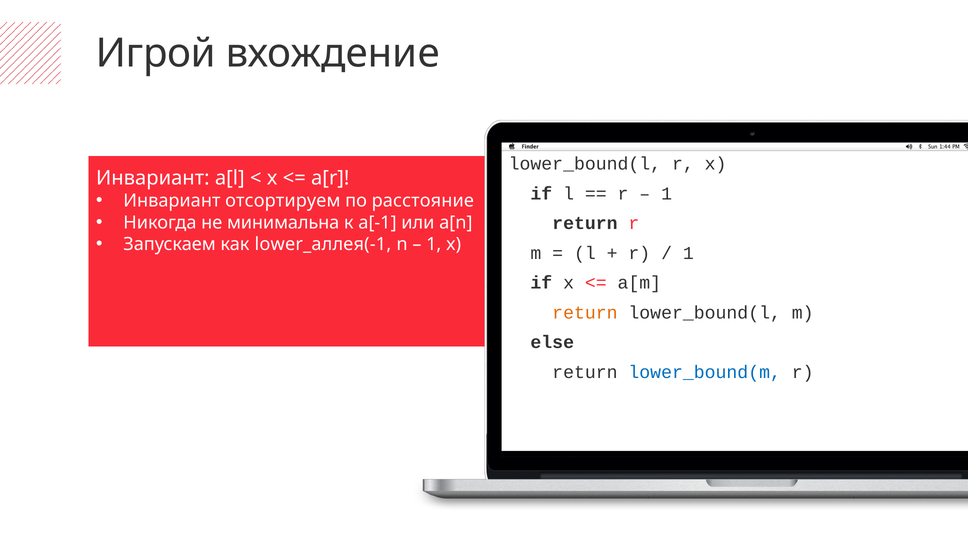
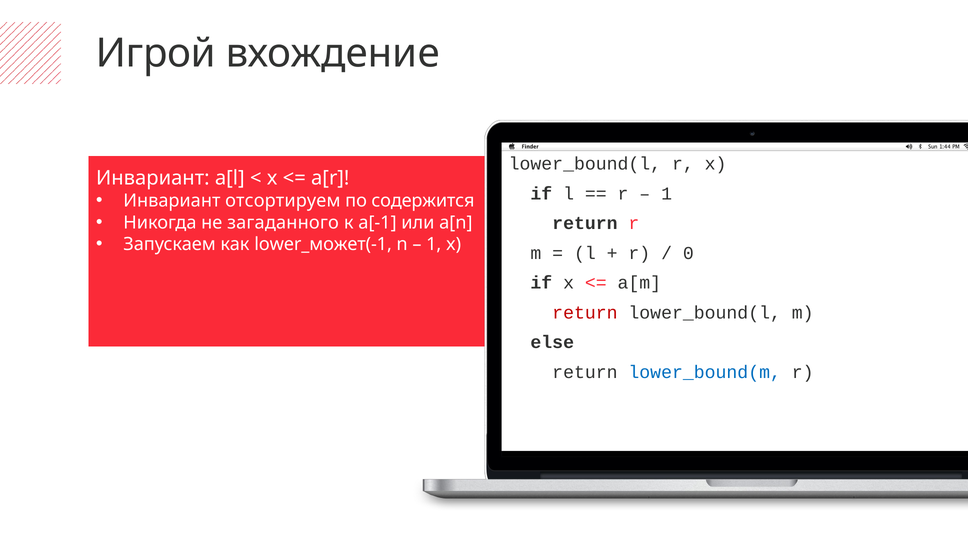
расстояние: расстояние -> содержится (423, 201)
минимальна: минимальна -> загаданного (283, 222)
lower_аллея(-1: lower_аллея(-1 -> lower_может(-1 (323, 244)
1: 1 -> 0 (688, 253)
return colour: orange -> red (585, 312)
